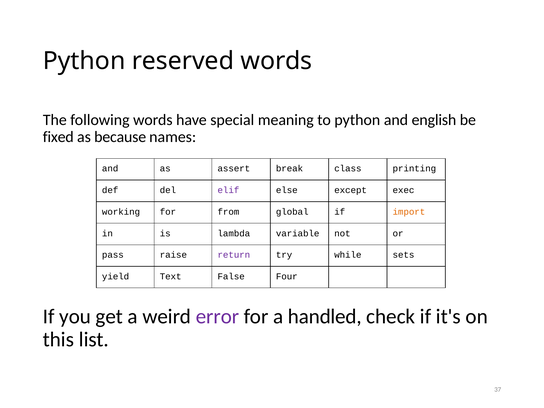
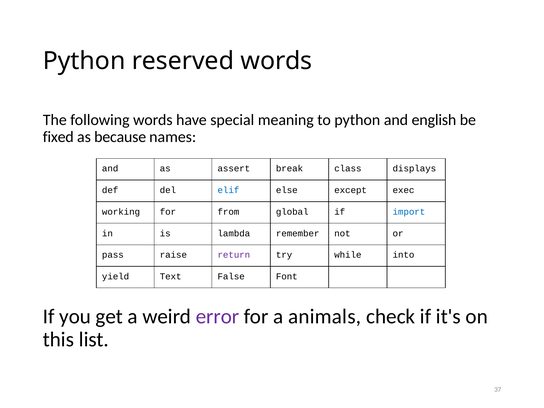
printing: printing -> displays (414, 169)
elif colour: purple -> blue (228, 190)
import colour: orange -> blue (409, 212)
variable: variable -> remember (298, 233)
sets: sets -> into (404, 255)
Four: Four -> Font (287, 277)
handled: handled -> animals (325, 317)
